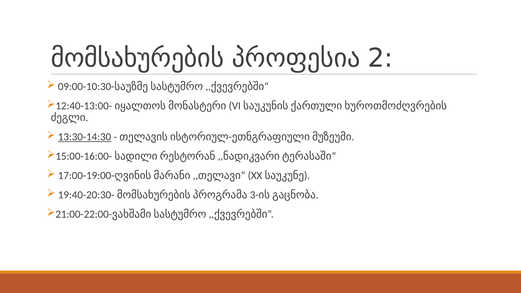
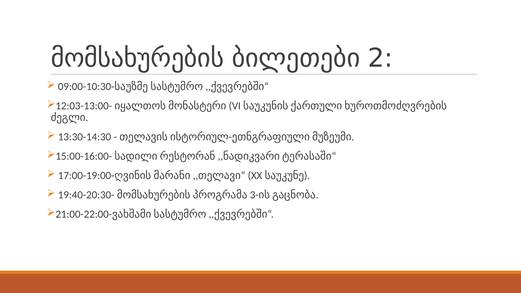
პროფესია: პროფესია -> ბილეთები (296, 58)
12:40-13:00-: 12:40-13:00- -> 12:03-13:00- (84, 106)
13:30-14:30 underline: present -> none (85, 137)
